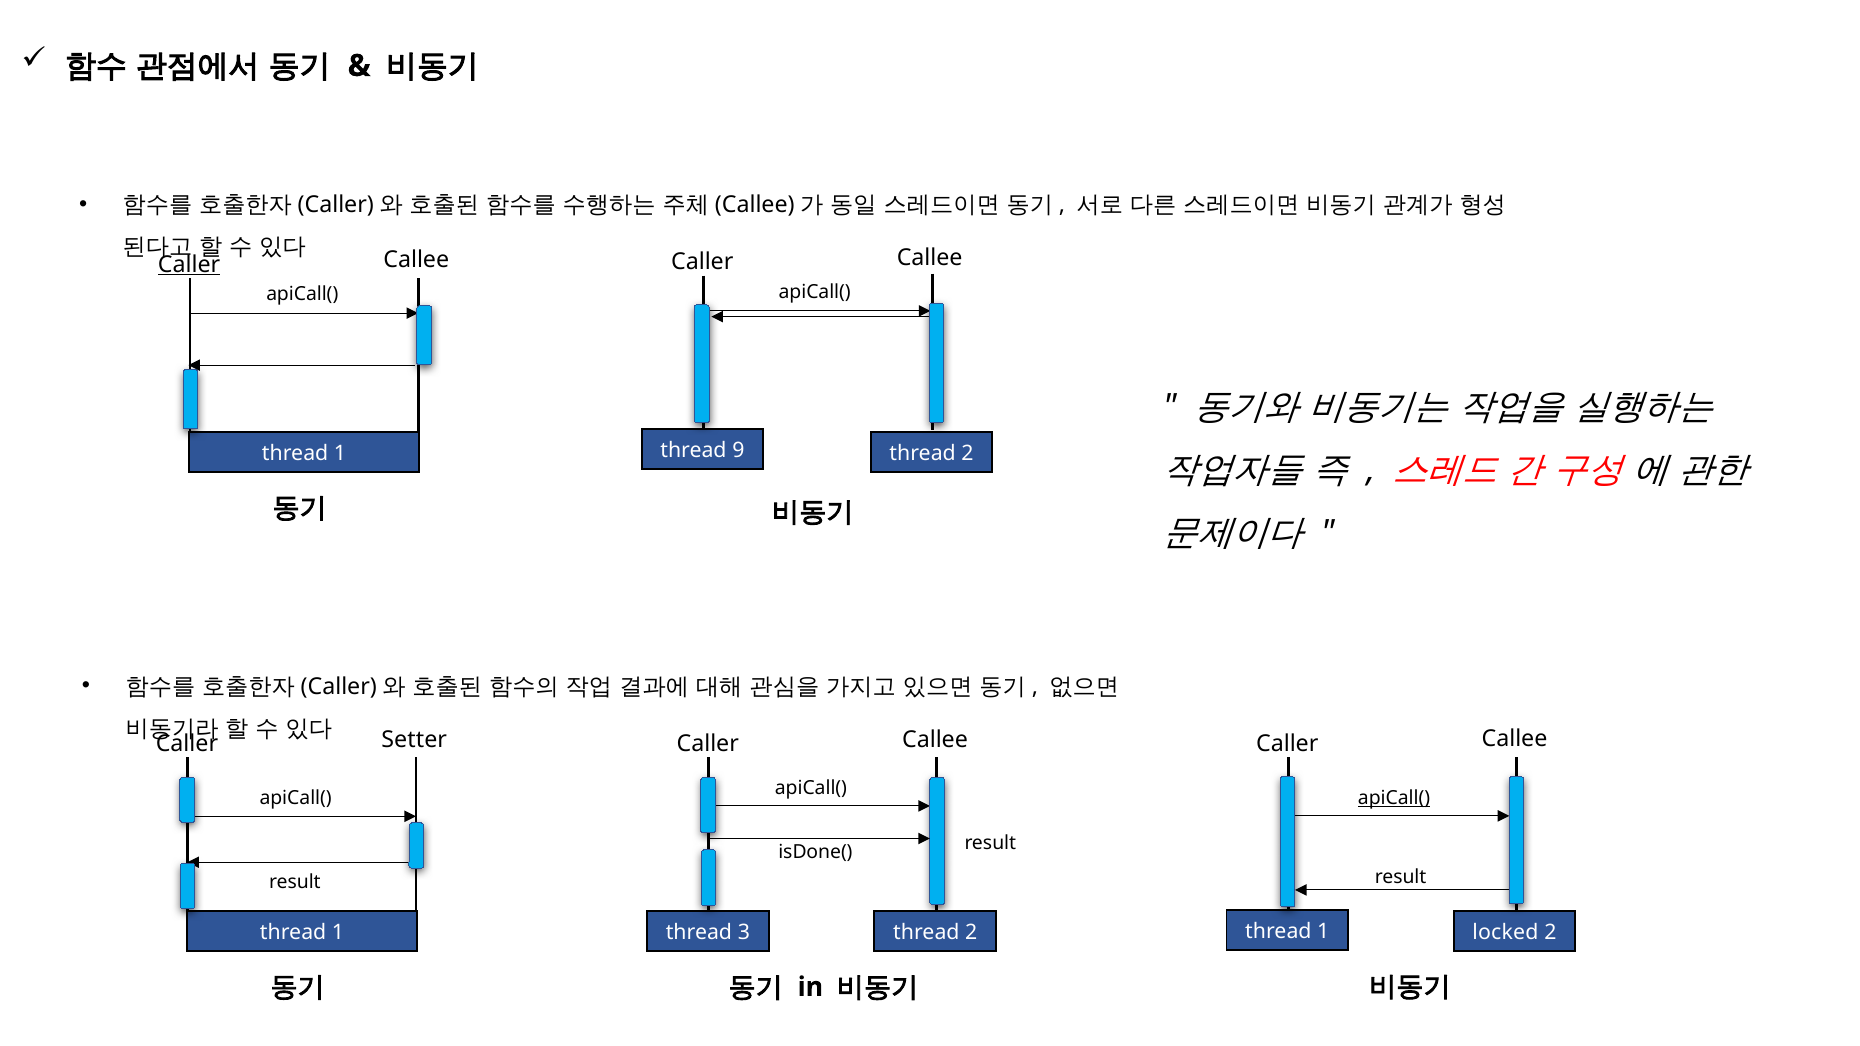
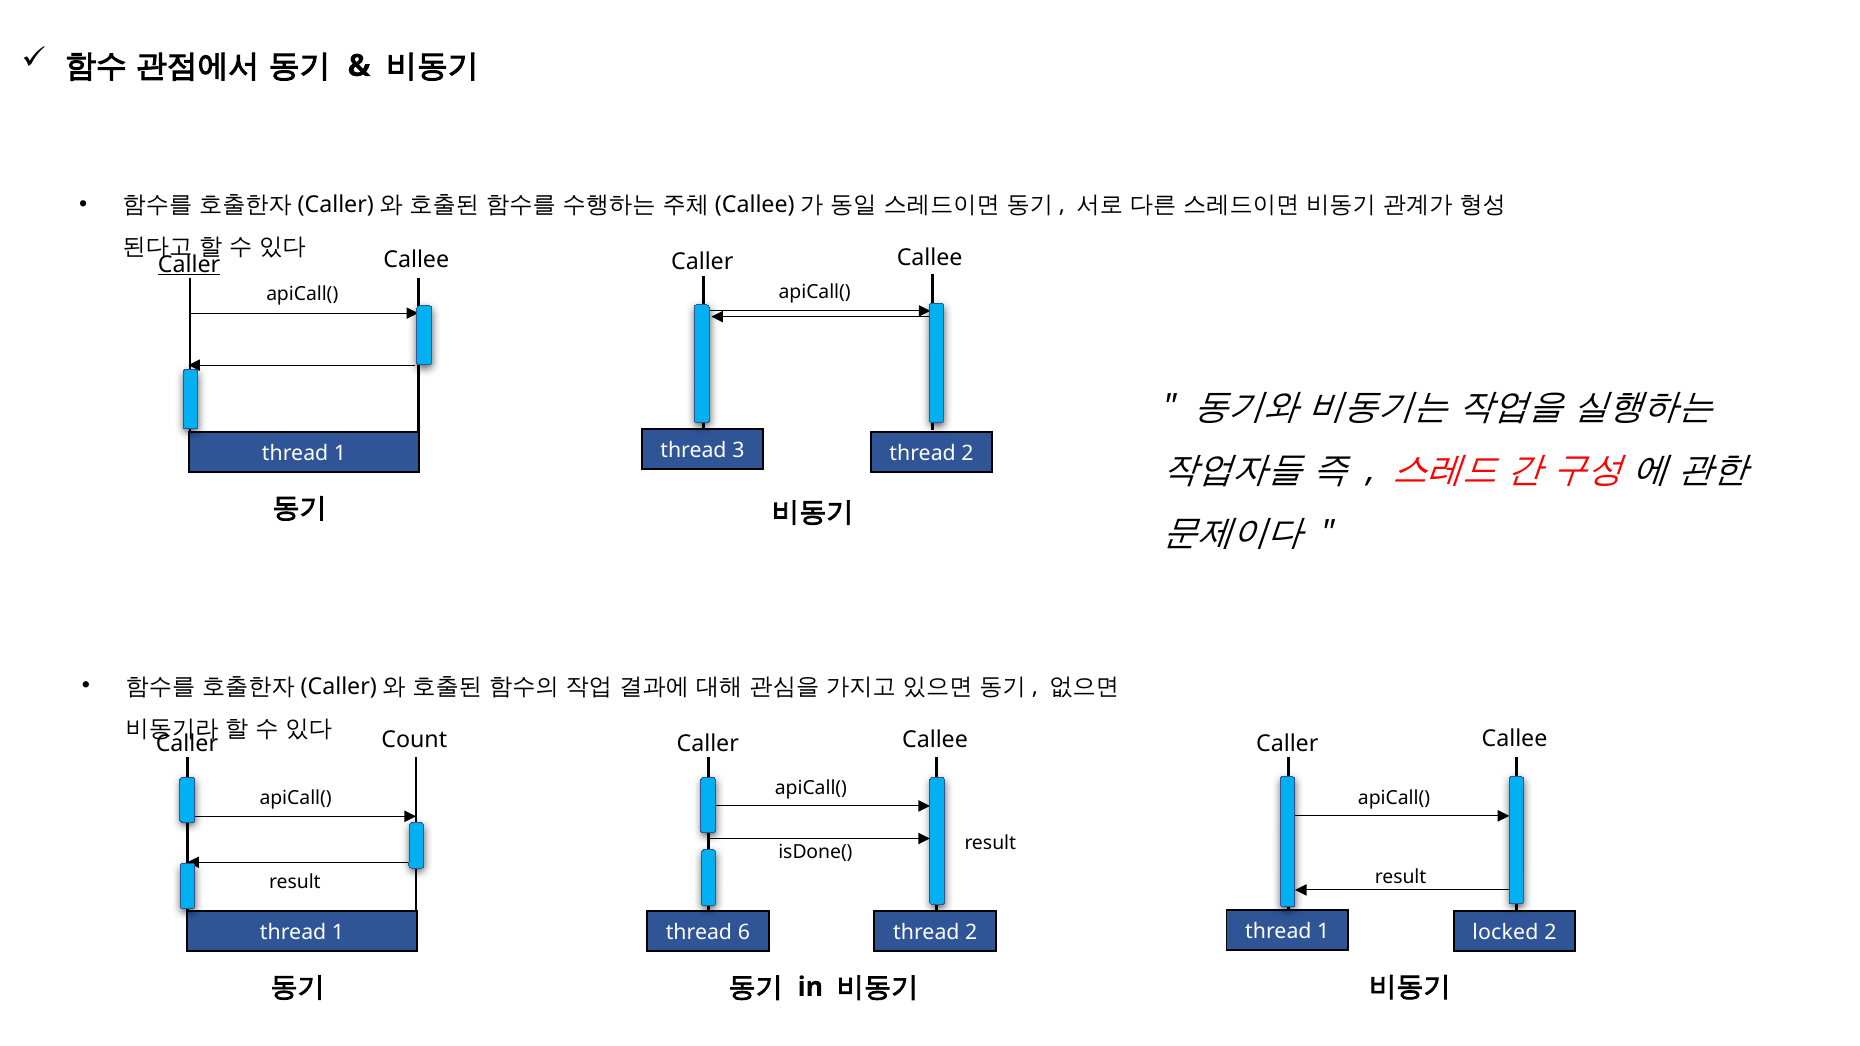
9: 9 -> 3 (738, 451)
Setter: Setter -> Count (414, 740)
apiCall( underline: present -> none (1394, 798)
3: 3 -> 6 (744, 932)
